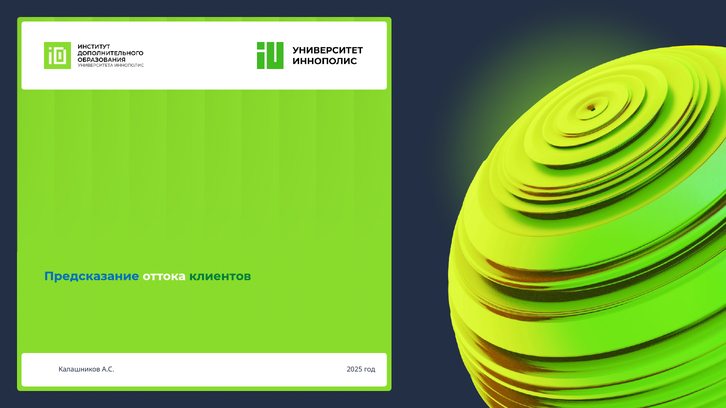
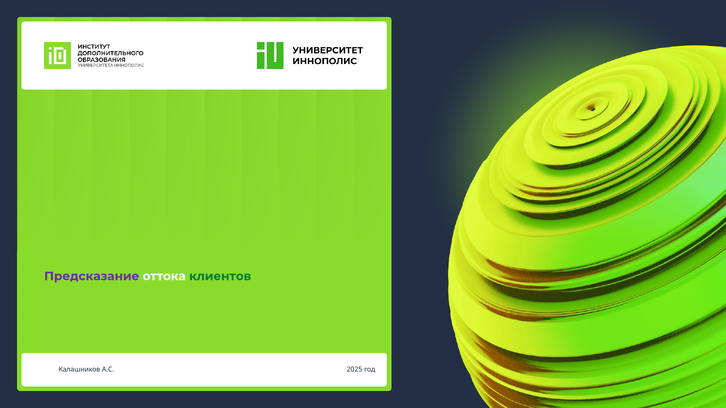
Предсказание colour: blue -> purple (92, 276)
